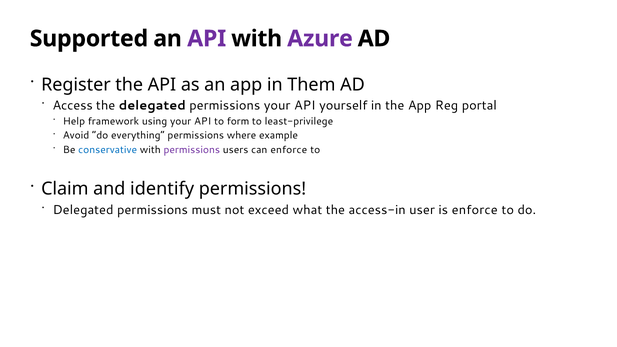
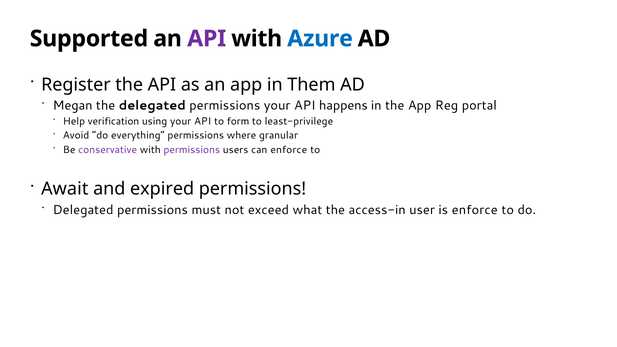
Azure colour: purple -> blue (320, 39)
Access: Access -> Megan (73, 105)
yourself: yourself -> happens (343, 105)
framework: framework -> verification (113, 121)
example: example -> granular (279, 136)
conservative colour: blue -> purple (108, 150)
Claim: Claim -> Await (65, 189)
identify: identify -> expired (162, 189)
